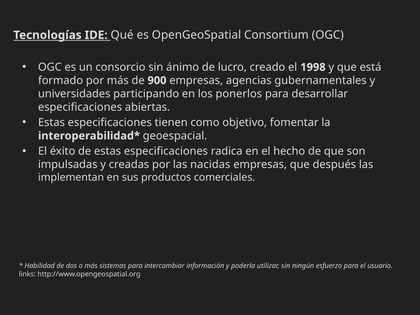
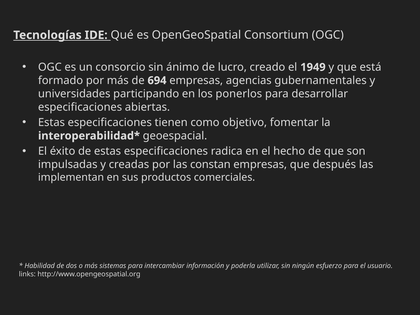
1998: 1998 -> 1949 (313, 67)
900: 900 -> 694 (157, 80)
nacidas: nacidas -> constan (210, 165)
